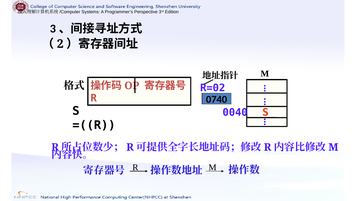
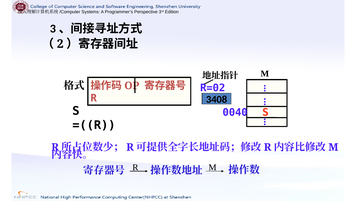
0740: 0740 -> 3408 (217, 100)
